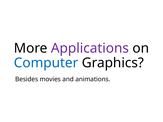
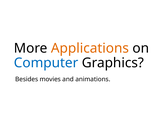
Applications colour: purple -> orange (90, 48)
